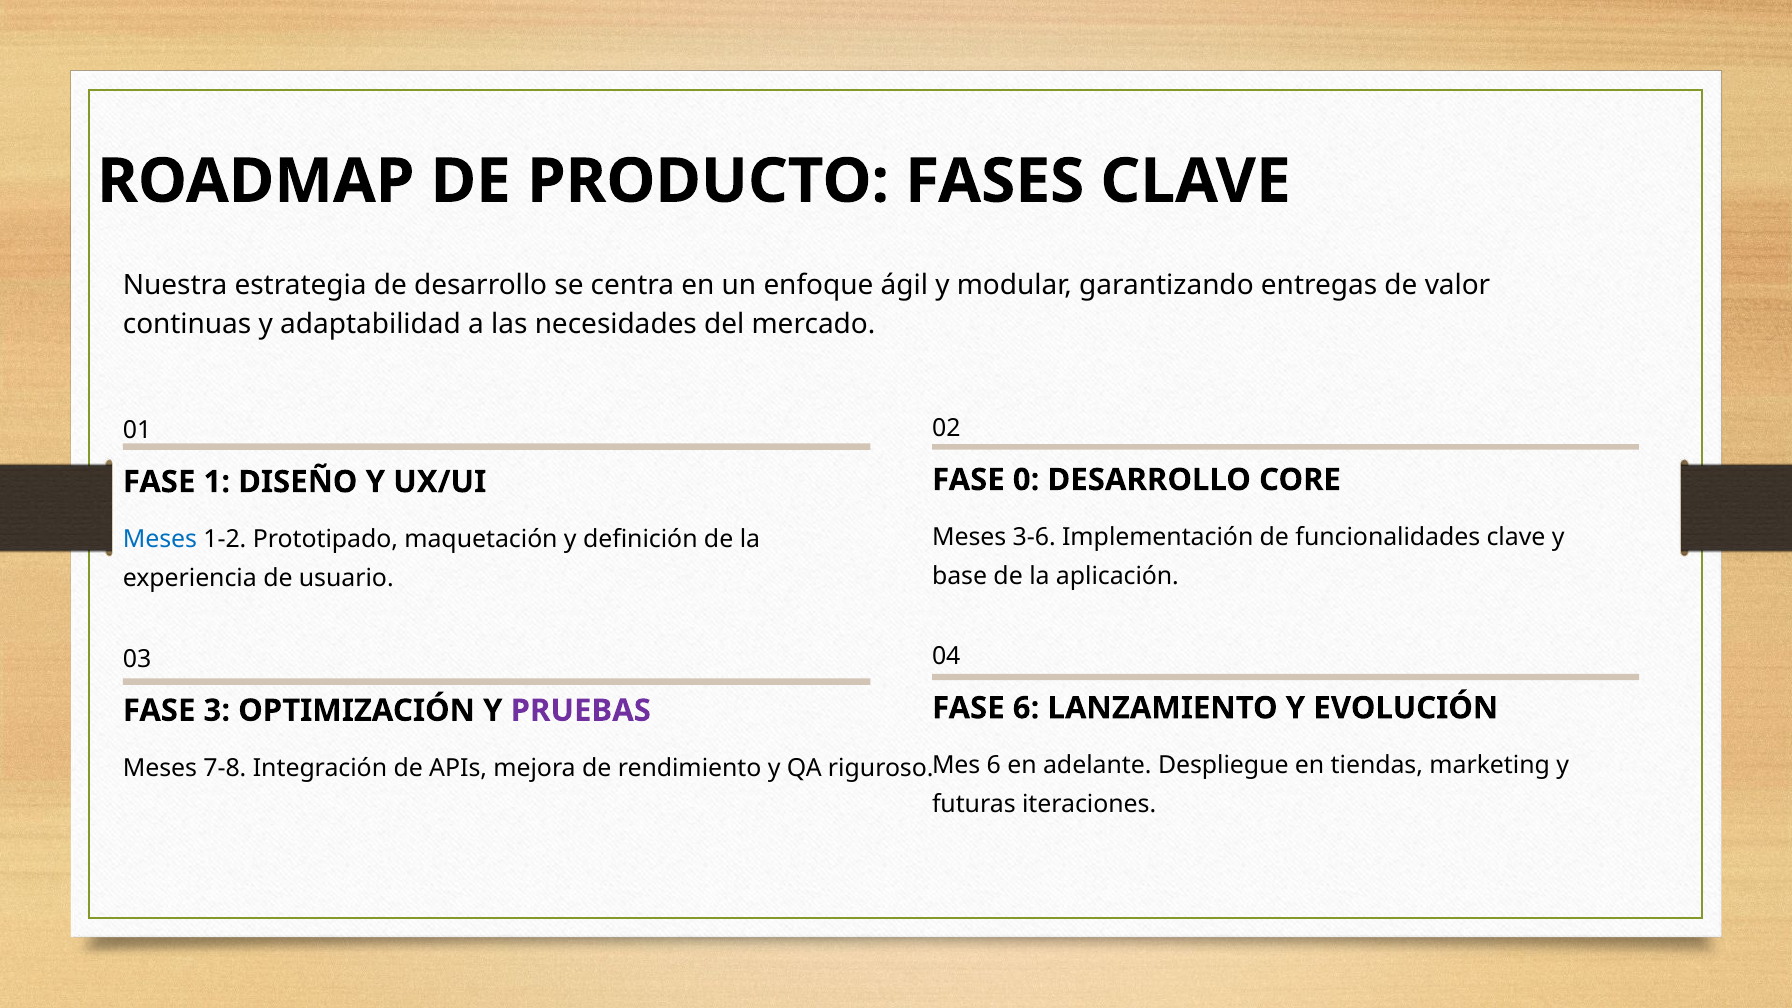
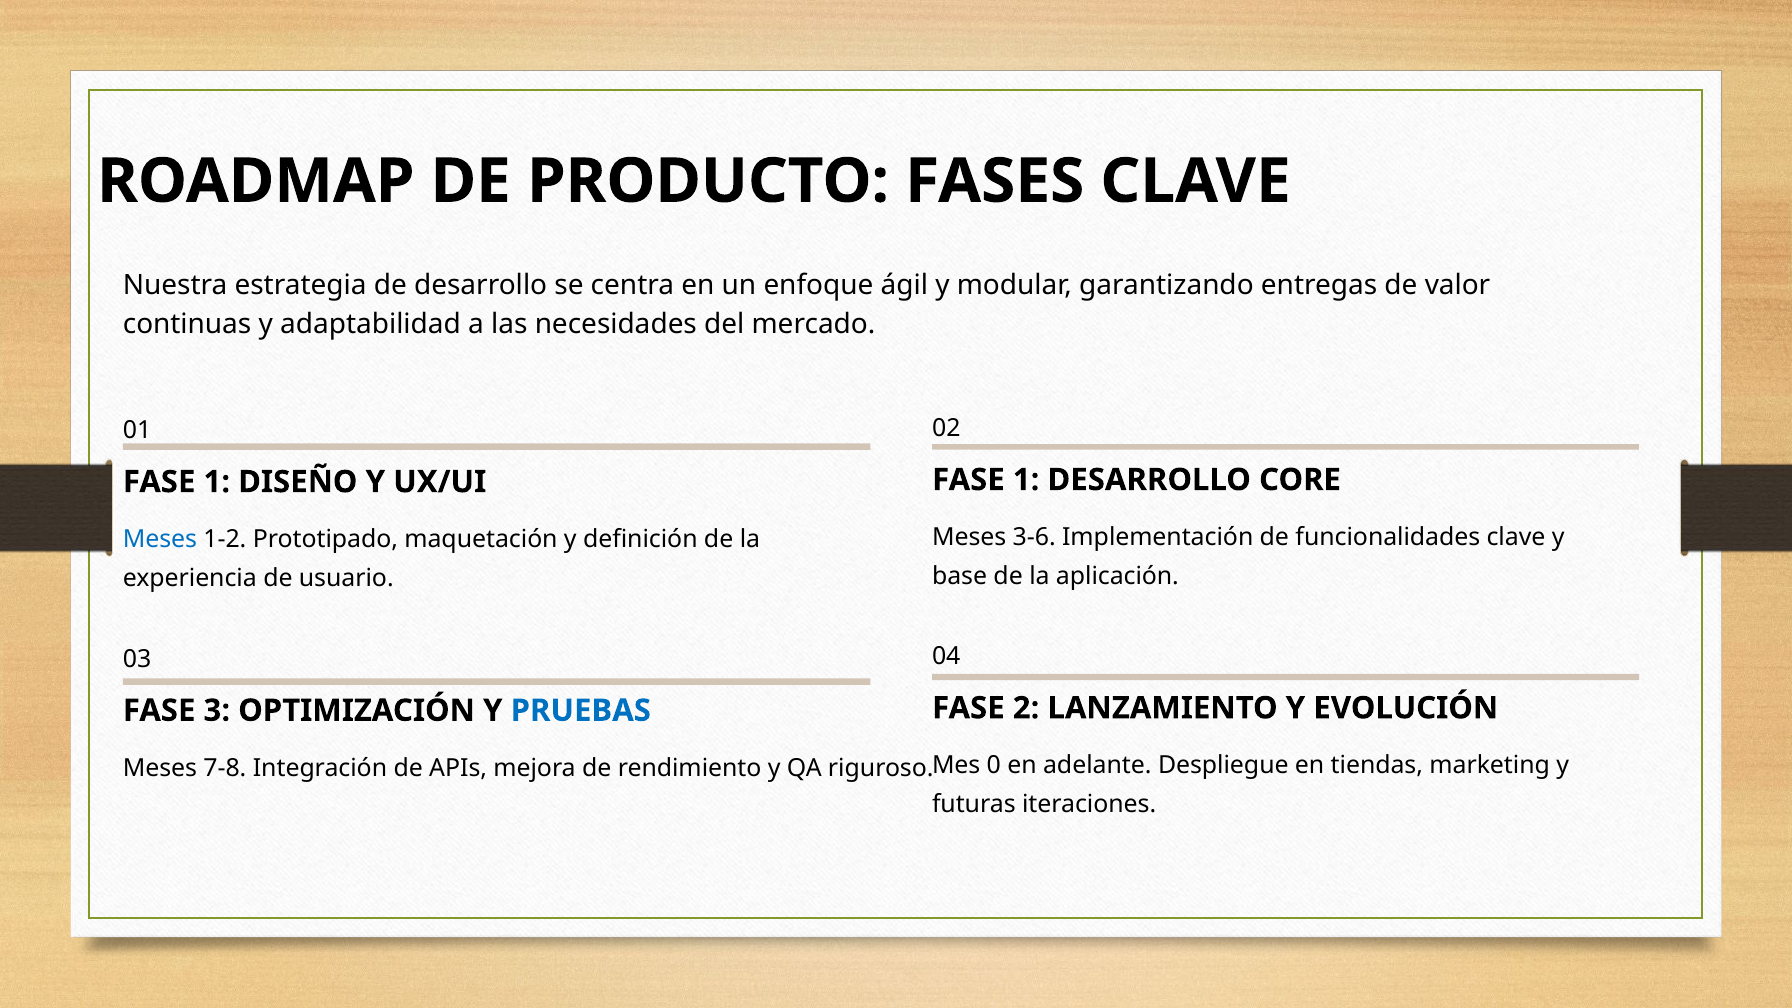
0: 0 -> 1 (1026, 480)
FASE 6: 6 -> 2 (1026, 708)
PRUEBAS colour: purple -> blue (581, 711)
Mes 6: 6 -> 0 (994, 765)
